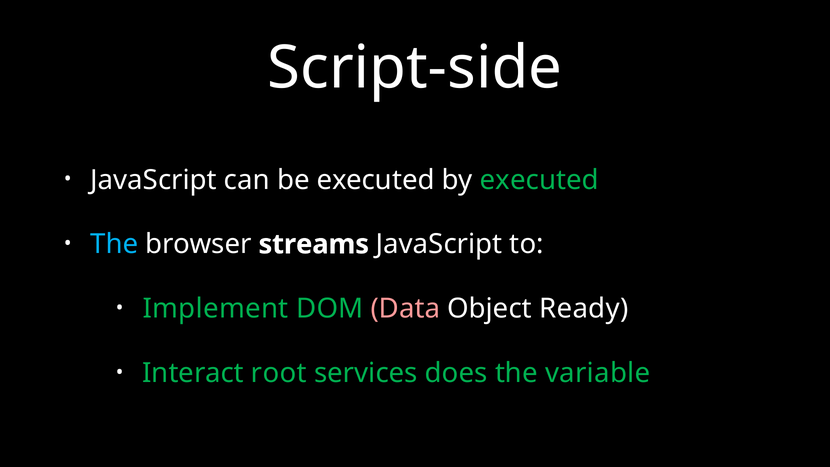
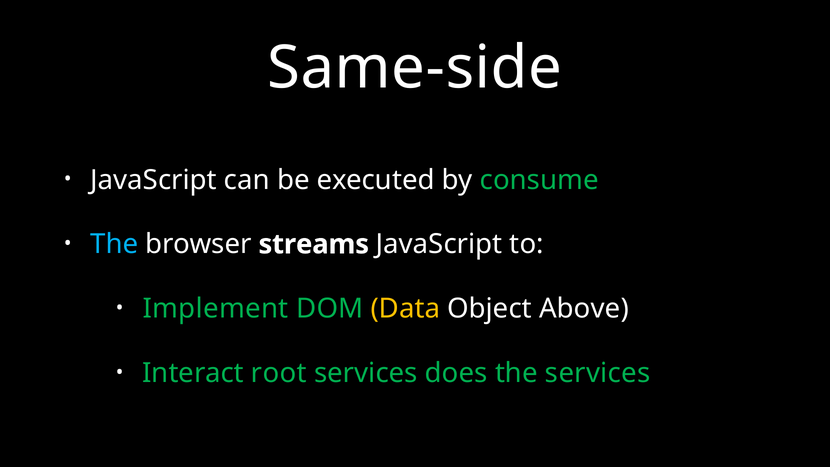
Script-side: Script-side -> Same-side (415, 68)
by executed: executed -> consume (539, 180)
Data colour: pink -> yellow (405, 309)
Ready: Ready -> Above (584, 309)
the variable: variable -> services (598, 373)
